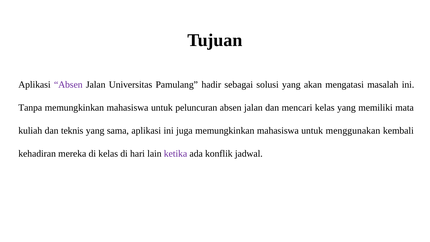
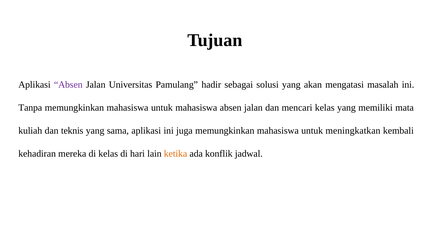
untuk peluncuran: peluncuran -> mahasiswa (196, 108)
menggunakan: menggunakan -> meningkatkan (353, 131)
ketika colour: purple -> orange (176, 154)
